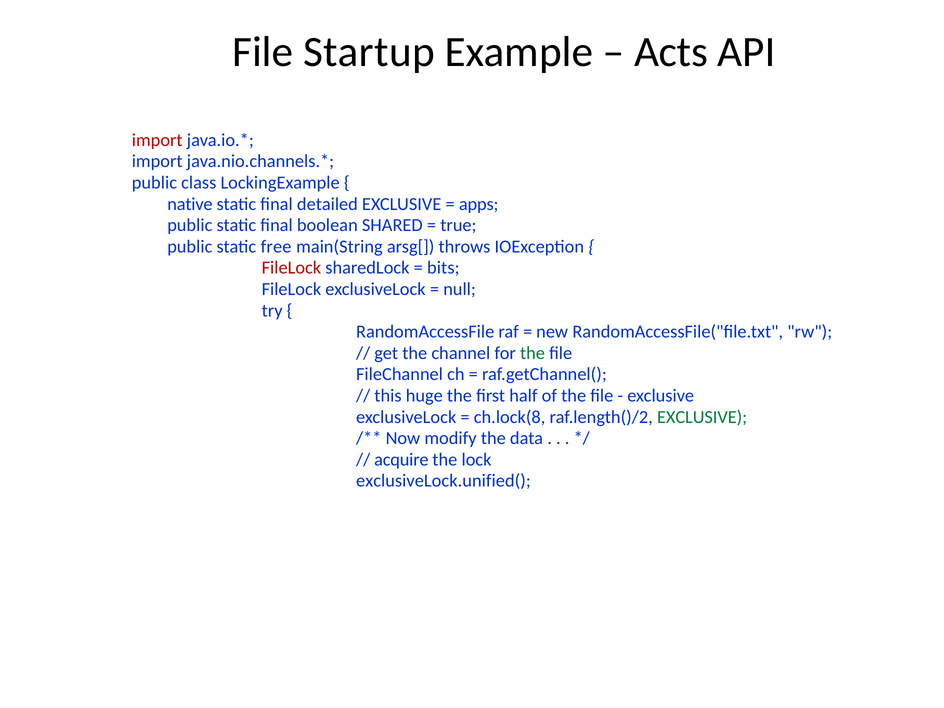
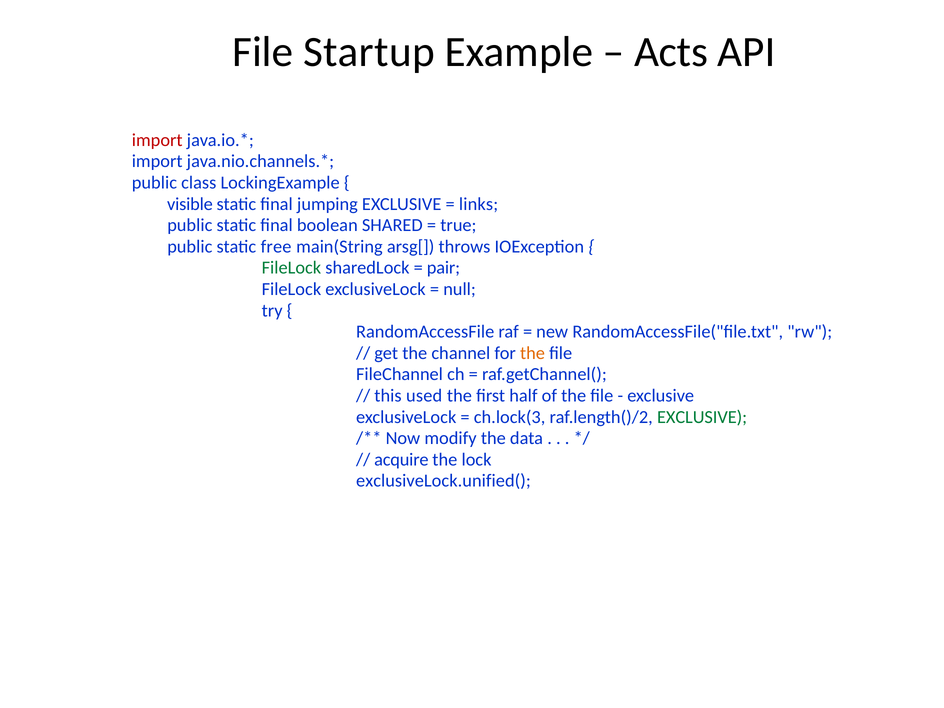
native: native -> visible (190, 204)
detailed: detailed -> jumping (327, 204)
apps: apps -> links (479, 204)
FileLock colour: red -> green (291, 268)
bits: bits -> pair (443, 268)
the colour: green -> orange (532, 353)
huge: huge -> used (424, 396)
ch.lock(8: ch.lock(8 -> ch.lock(3 (510, 417)
